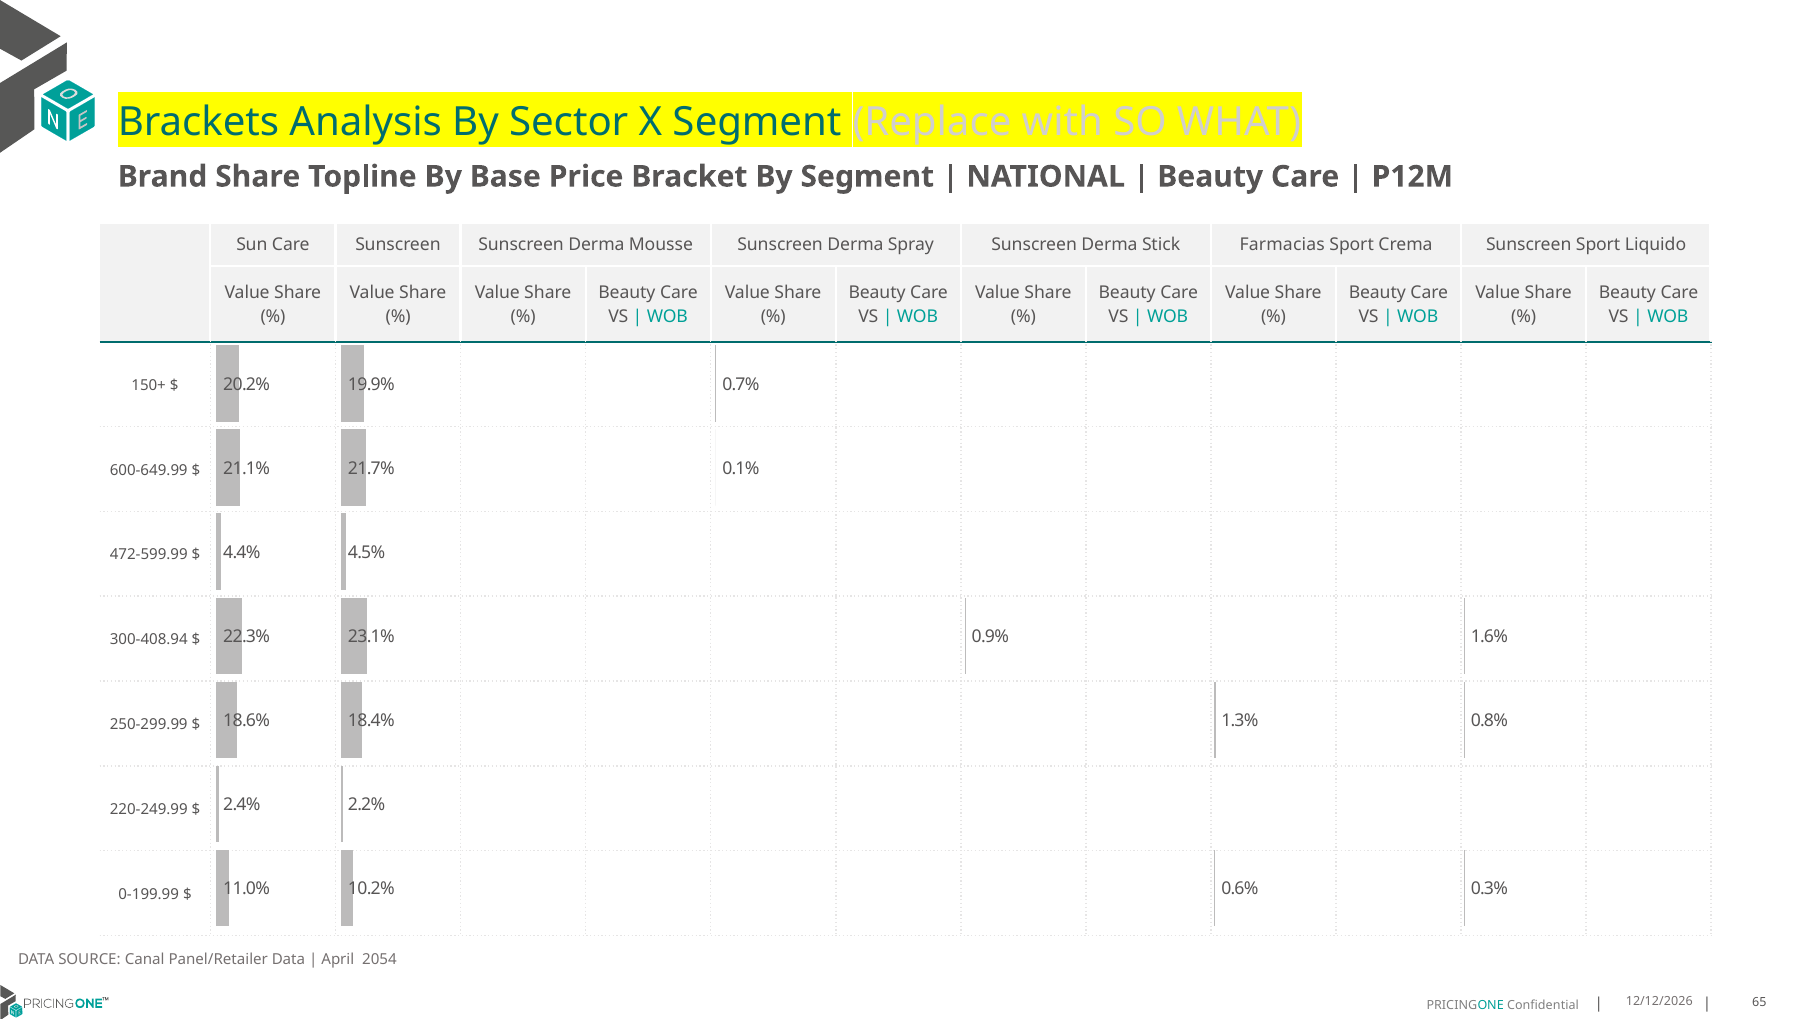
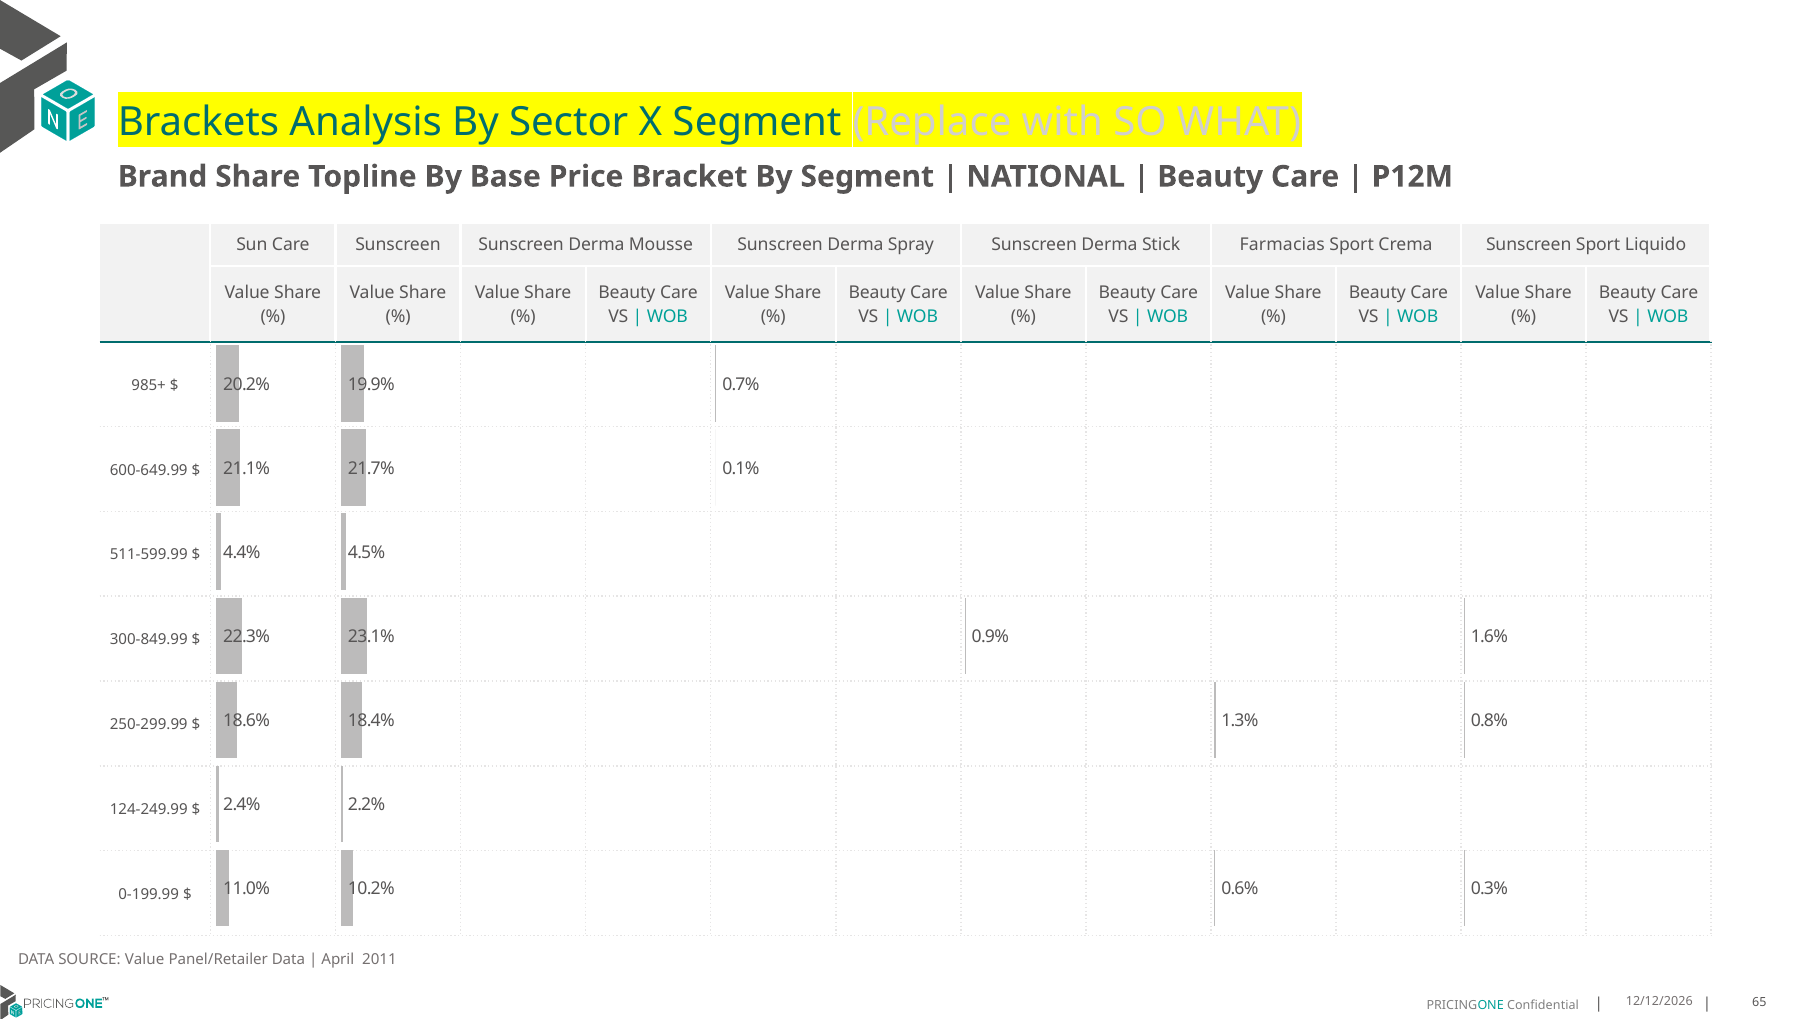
150+: 150+ -> 985+ (149, 385)
472-599.99: 472-599.99 -> 511-599.99 (149, 555)
300-408.94: 300-408.94 -> 300-849.99 (149, 640)
220-249.99: 220-249.99 -> 124-249.99 (149, 809)
SOURCE Canal: Canal -> Value (145, 959)
2054: 2054 -> 2011 (379, 959)
